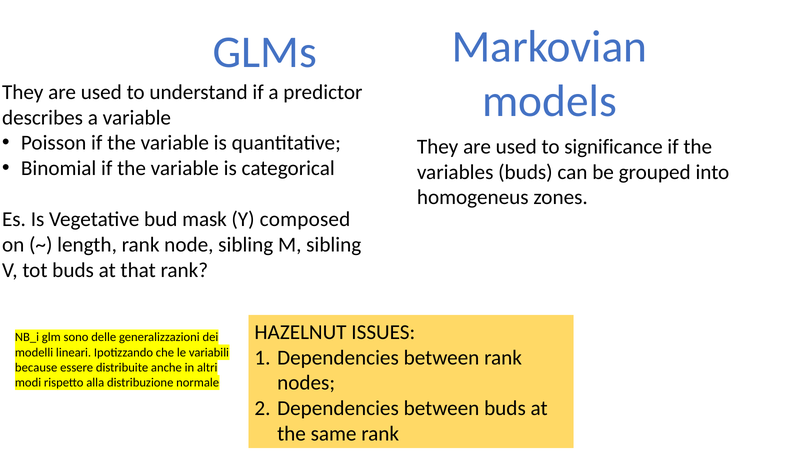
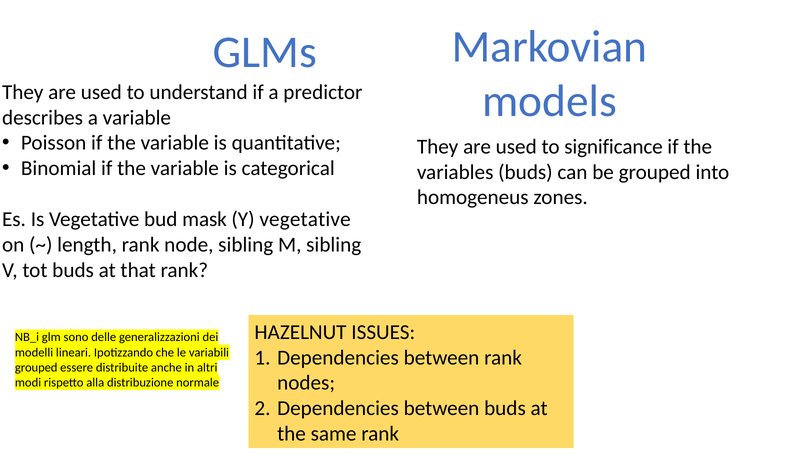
Y composed: composed -> vegetative (305, 219)
because: because -> grouped (36, 367)
